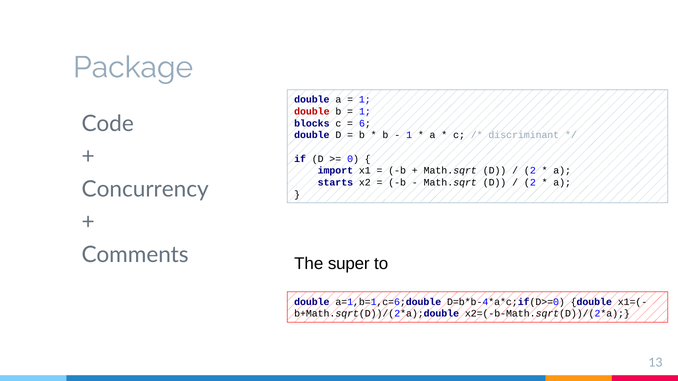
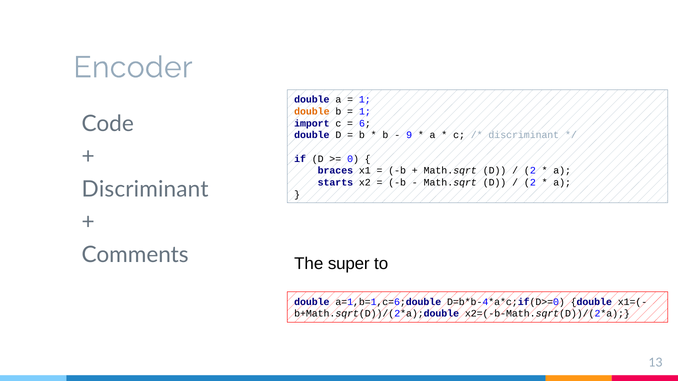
Package: Package -> Encoder (133, 67)
double colour: red -> orange (312, 112)
blocks: blocks -> import (312, 123)
1: 1 -> 9 (409, 135)
import: import -> braces (335, 171)
Concurrency: Concurrency -> Discriminant (145, 189)
